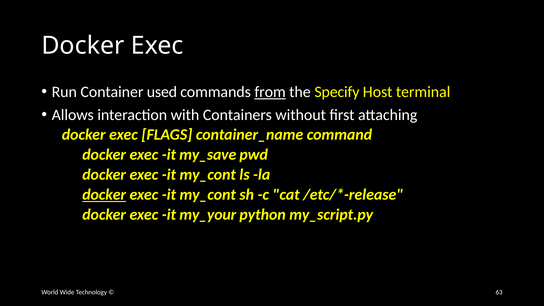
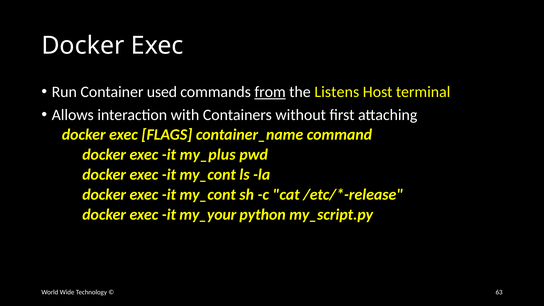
Specify: Specify -> Listens (337, 92)
my_save: my_save -> my_plus (208, 155)
docker underline: present -> none (104, 195)
